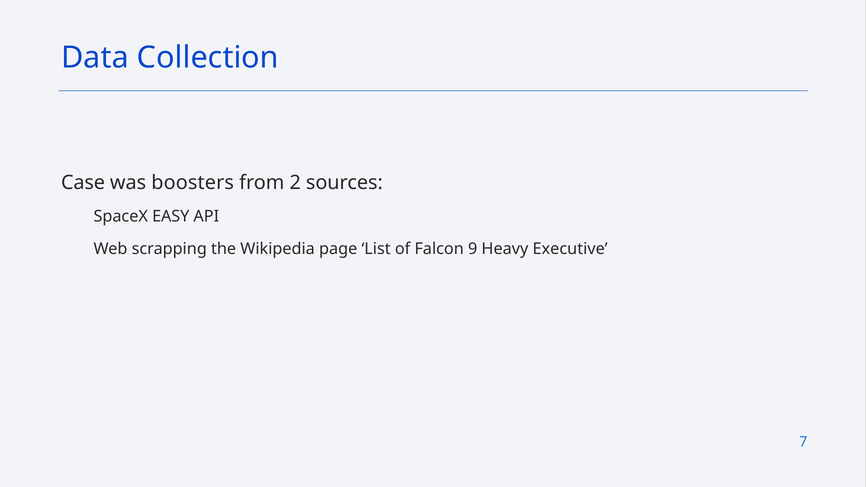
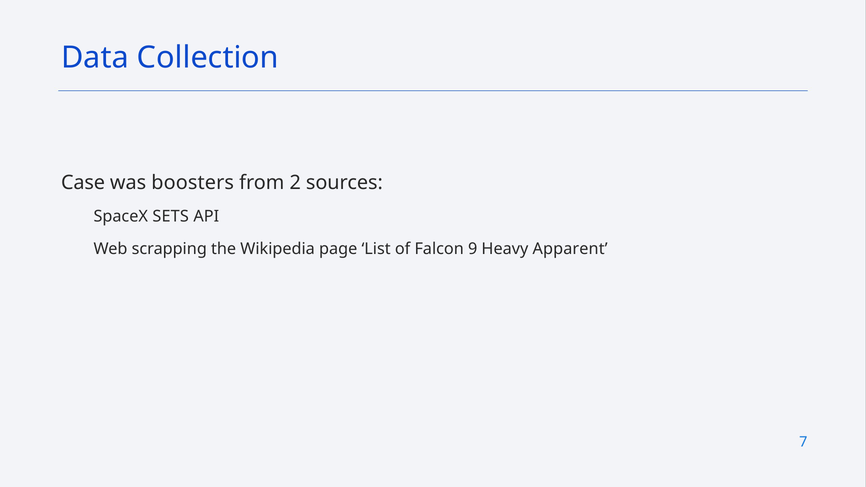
EASY: EASY -> SETS (171, 217)
Executive: Executive -> Apparent (570, 249)
